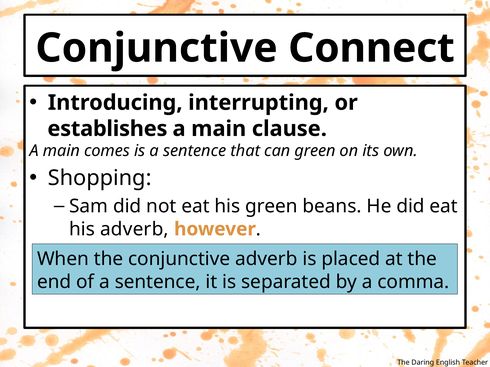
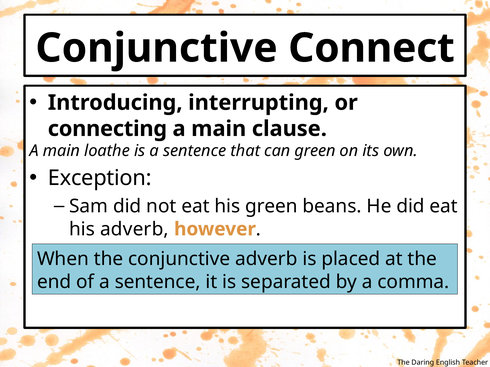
establishes: establishes -> connecting (107, 129)
comes: comes -> loathe (107, 151)
Shopping: Shopping -> Exception (100, 178)
